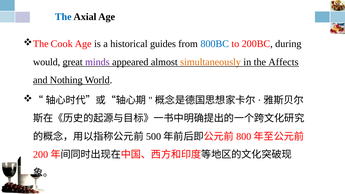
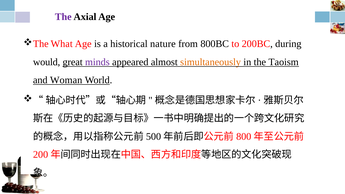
The colour: blue -> purple (63, 17)
Cook: Cook -> What (62, 44)
guides: guides -> nature (163, 44)
800BC colour: blue -> black (215, 44)
Affects: Affects -> Taoism (284, 62)
Nothing: Nothing -> Woman (66, 80)
